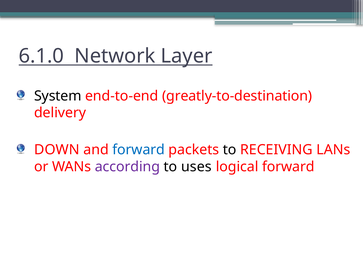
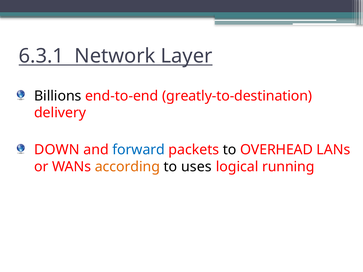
6.1.0: 6.1.0 -> 6.3.1 (41, 56)
System: System -> Billions (58, 96)
RECEIVING: RECEIVING -> OVERHEAD (277, 150)
according colour: purple -> orange (127, 167)
logical forward: forward -> running (288, 167)
